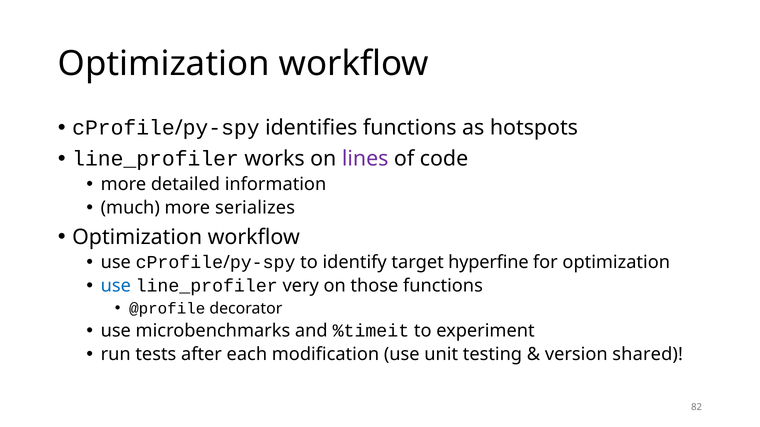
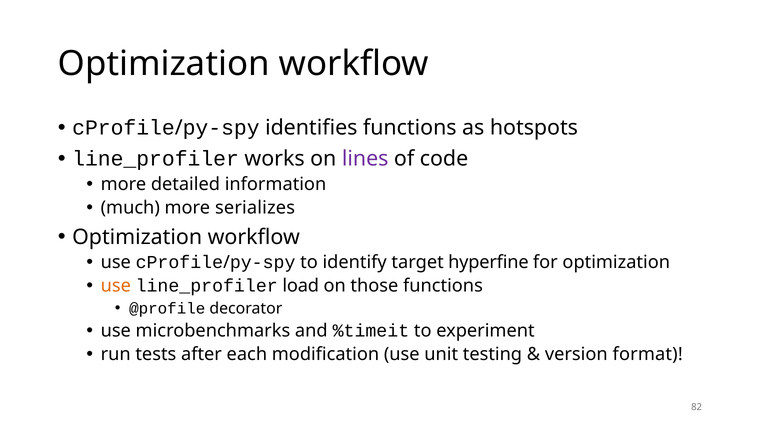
use colour: blue -> orange (116, 286)
very: very -> load (301, 286)
shared: shared -> format (648, 355)
